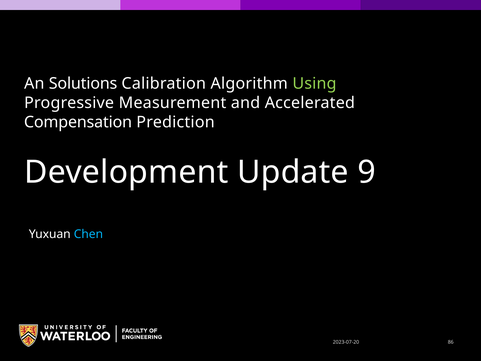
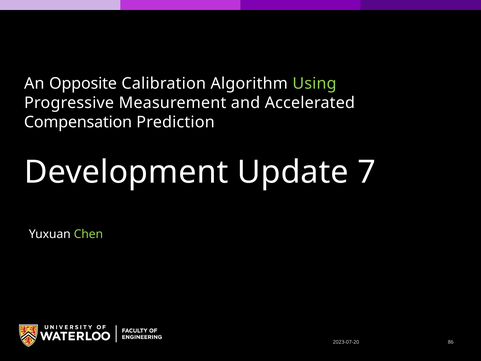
Solutions: Solutions -> Opposite (83, 84)
9: 9 -> 7 (367, 172)
Chen colour: light blue -> light green (88, 234)
